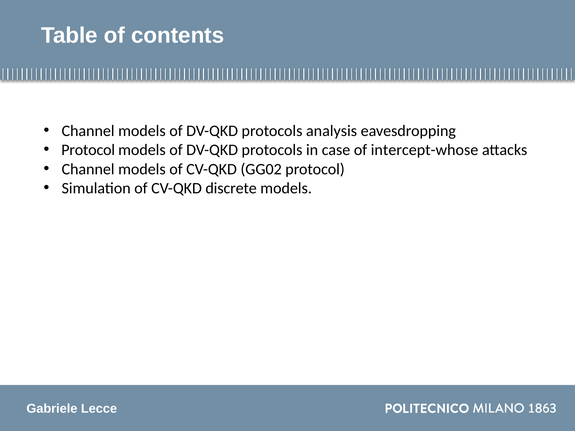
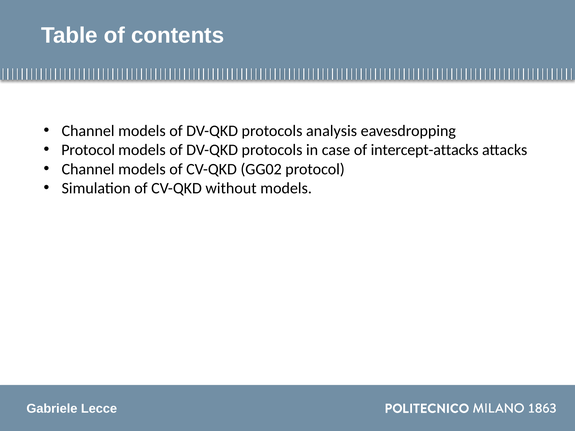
intercept-whose: intercept-whose -> intercept-attacks (425, 150)
discrete: discrete -> without (231, 188)
